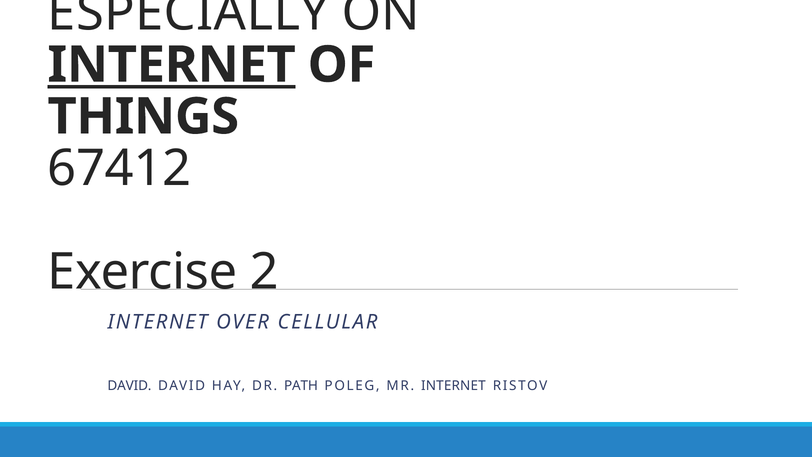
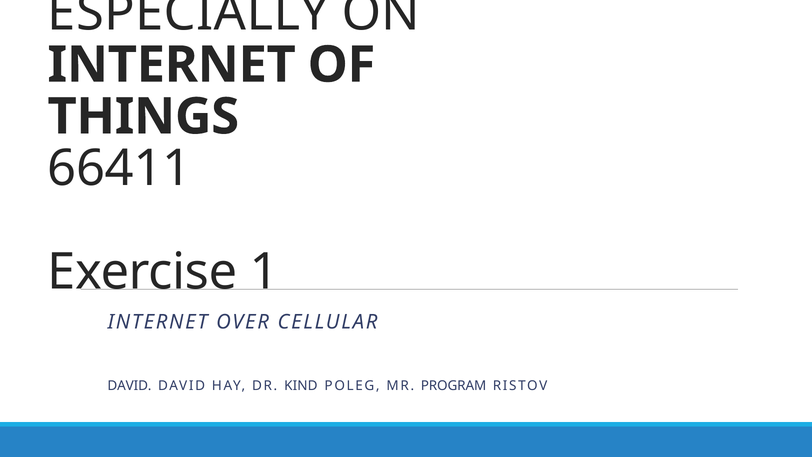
INTERNET underline: present -> none (172, 65)
67412: 67412 -> 66411 (119, 168)
2: 2 -> 1 (264, 272)
PATH: PATH -> KIND (301, 386)
MR INTERNET: INTERNET -> PROGRAM (454, 386)
